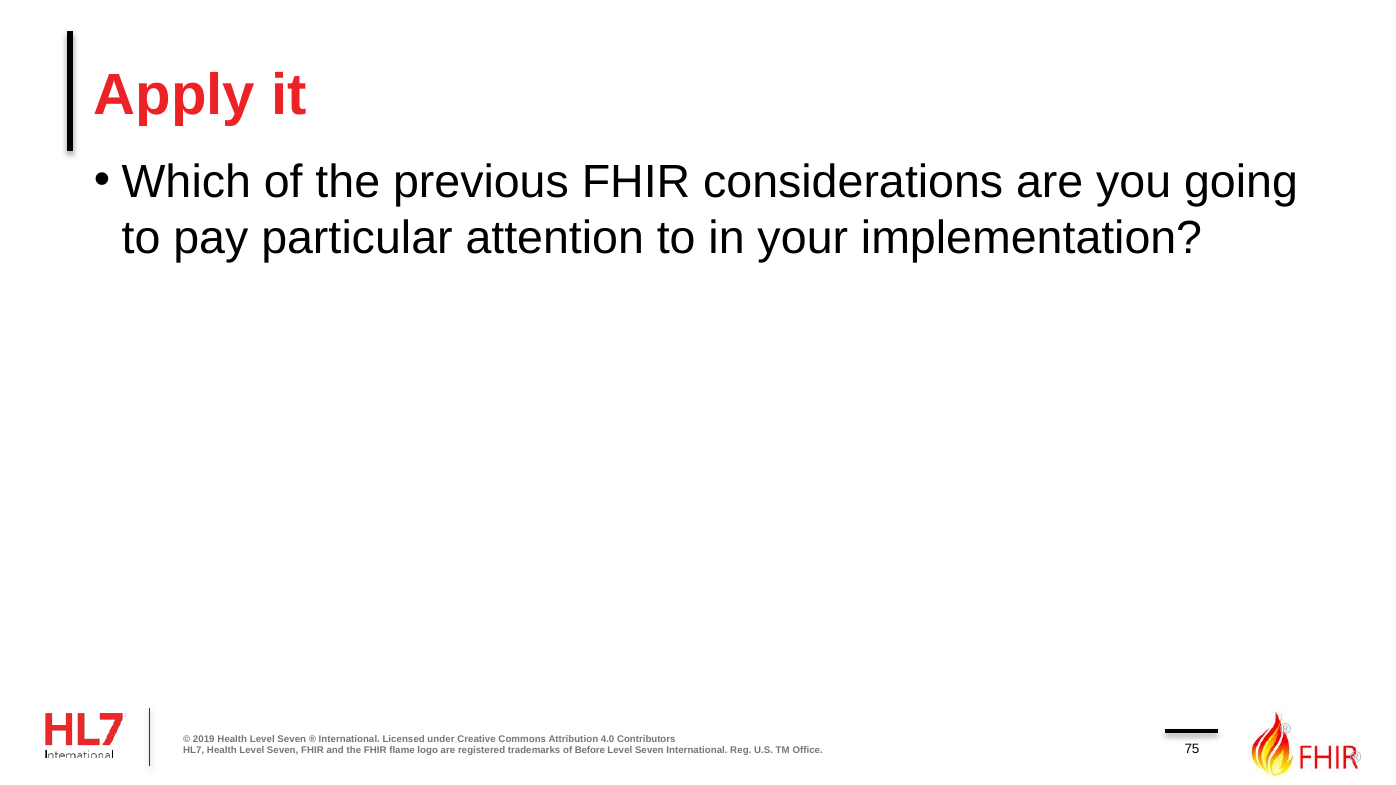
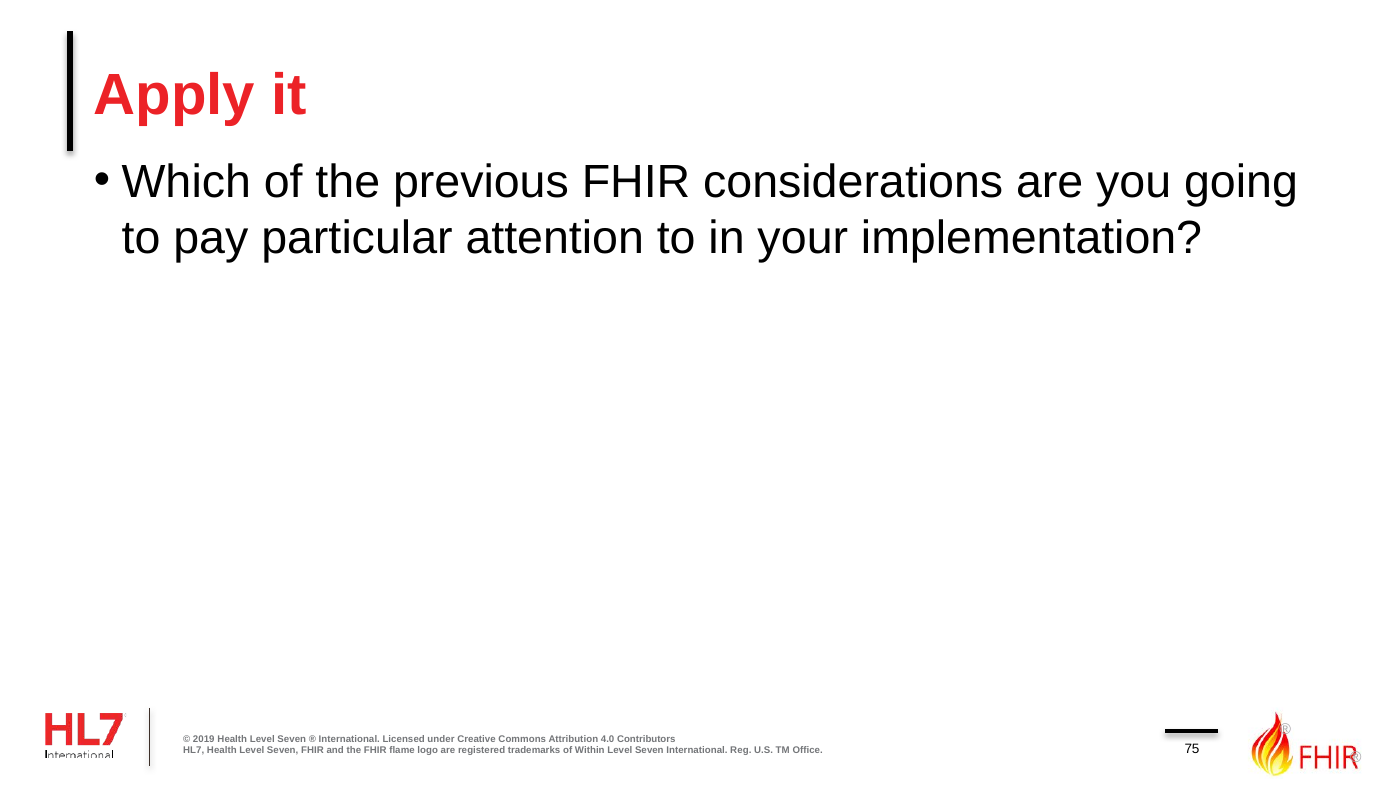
Before: Before -> Within (590, 751)
